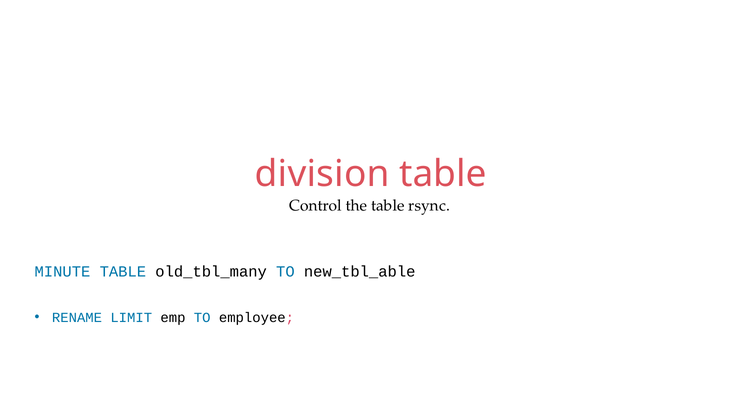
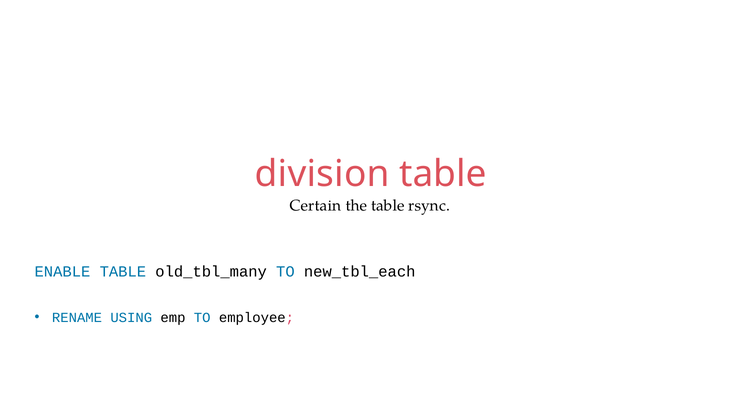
Control: Control -> Certain (315, 206)
MINUTE: MINUTE -> ENABLE (62, 272)
new_tbl_able: new_tbl_able -> new_tbl_each (360, 272)
LIMIT: LIMIT -> USING (131, 318)
